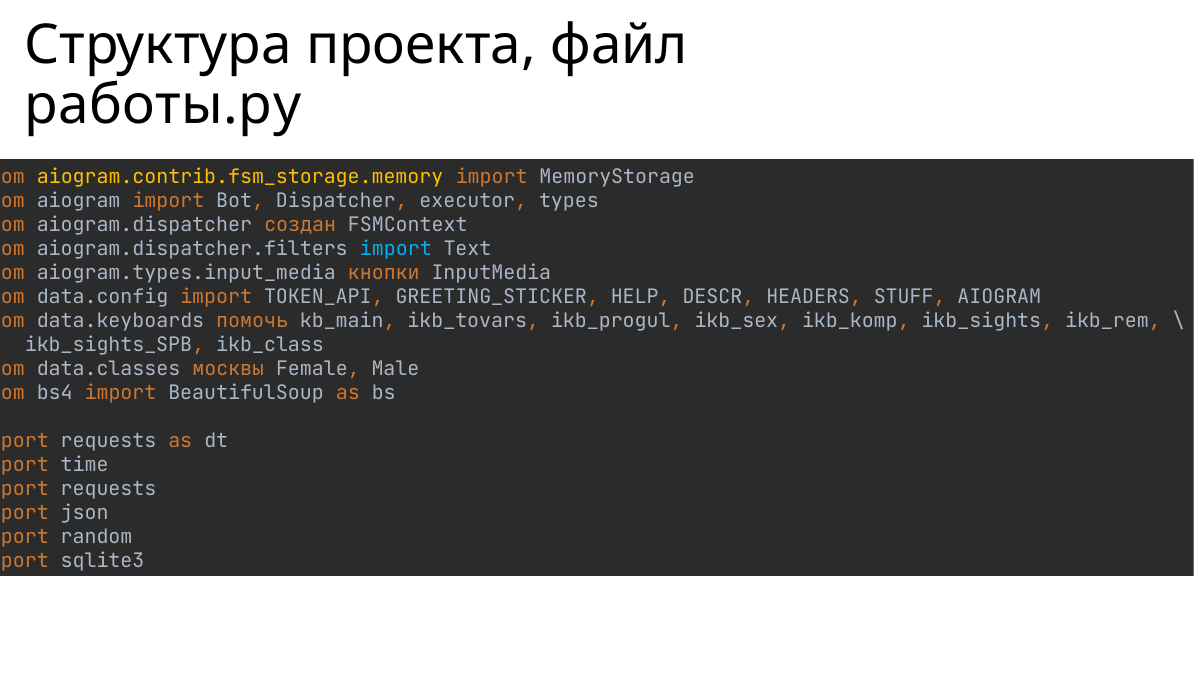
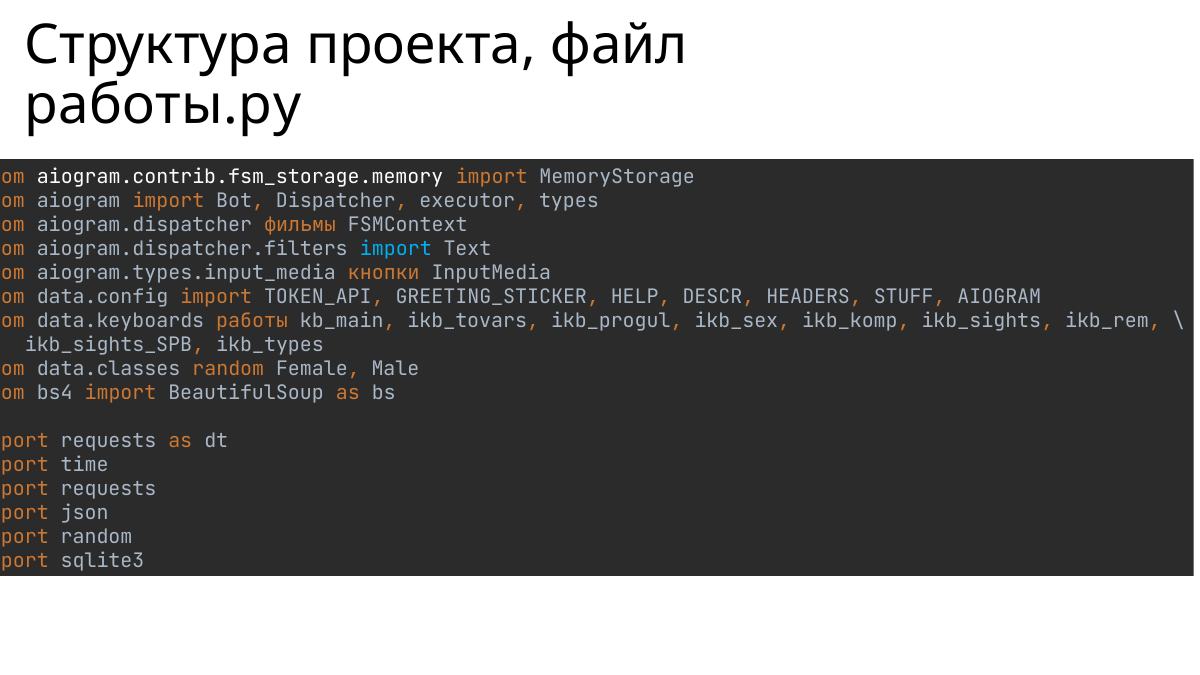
aiogram.contrib.fsm_storage.memory colour: yellow -> white (240, 177)
создан: создан -> фильмы (300, 225)
помочь: помочь -> работы (252, 321)
ikb_class: ikb_class -> ikb_types (270, 345)
data.classes москвы: москвы -> random (228, 369)
